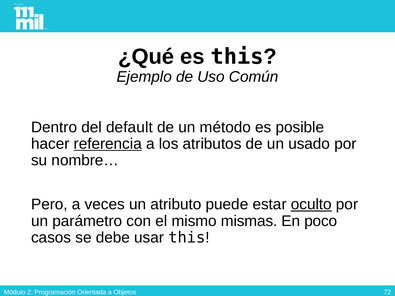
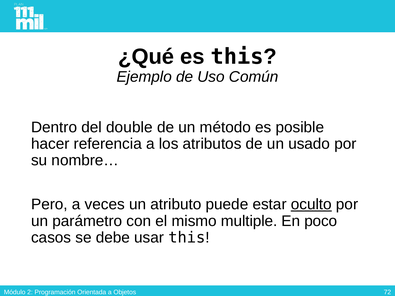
default: default -> double (129, 127)
referencia underline: present -> none (108, 144)
mismas: mismas -> multiple (249, 221)
